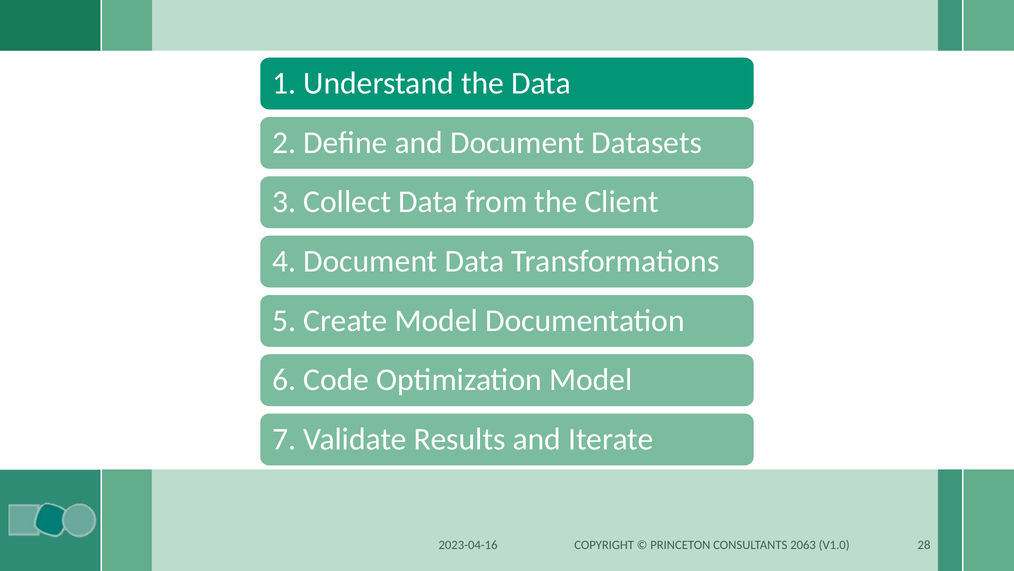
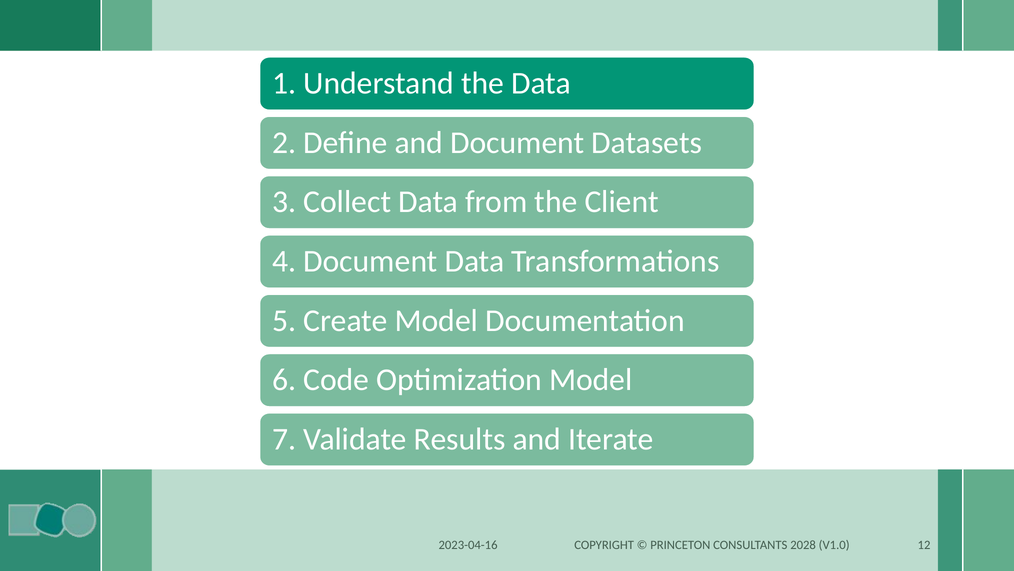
2063: 2063 -> 2028 (803, 545)
28: 28 -> 12 (924, 545)
